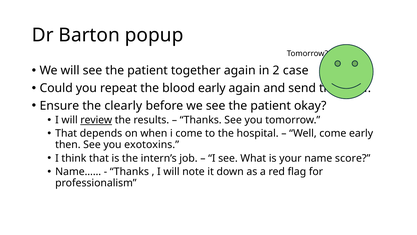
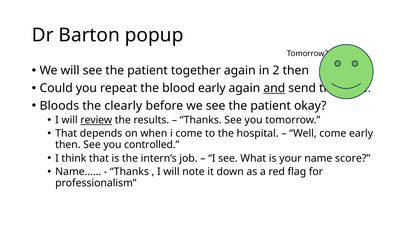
2 case: case -> then (296, 71)
and underline: none -> present (274, 88)
Ensure: Ensure -> Bloods (59, 105)
exotoxins: exotoxins -> controlled (152, 145)
